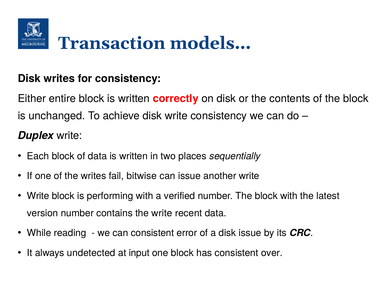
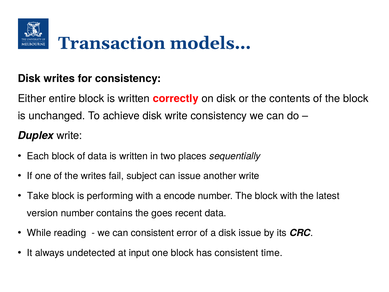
bitwise: bitwise -> subject (142, 176)
Write: Write -> Take (38, 196)
verified: verified -> encode (180, 196)
the write: write -> goes (162, 213)
over: over -> time (272, 253)
